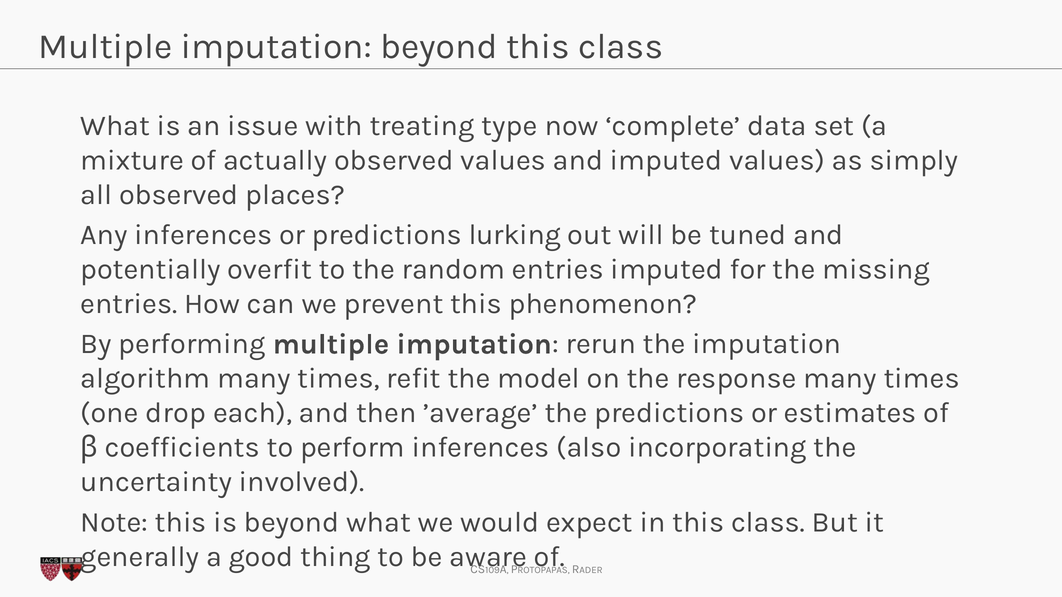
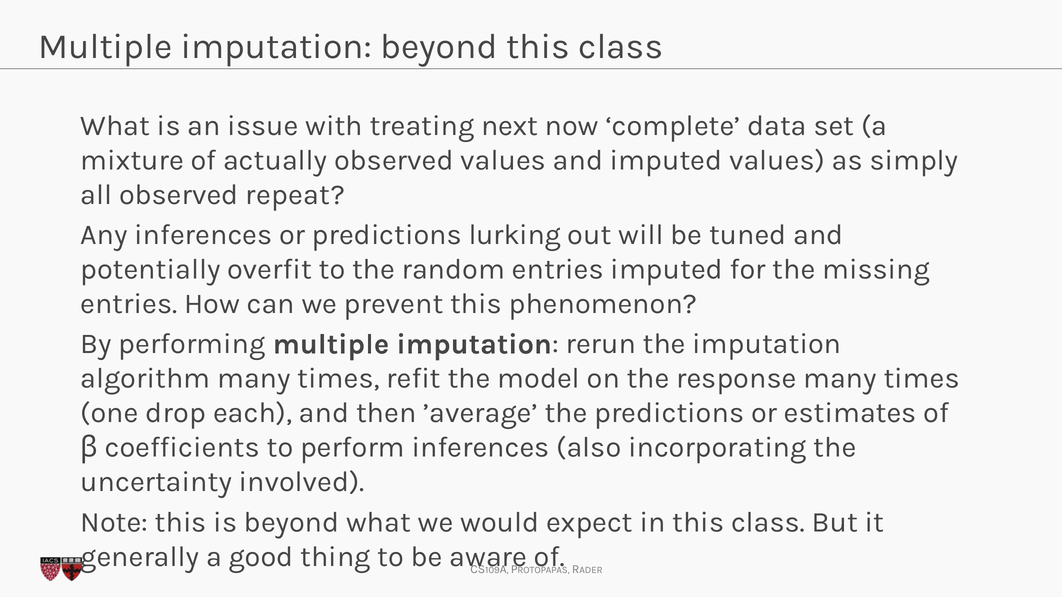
type: type -> next (510, 126)
places: places -> repeat (295, 195)
